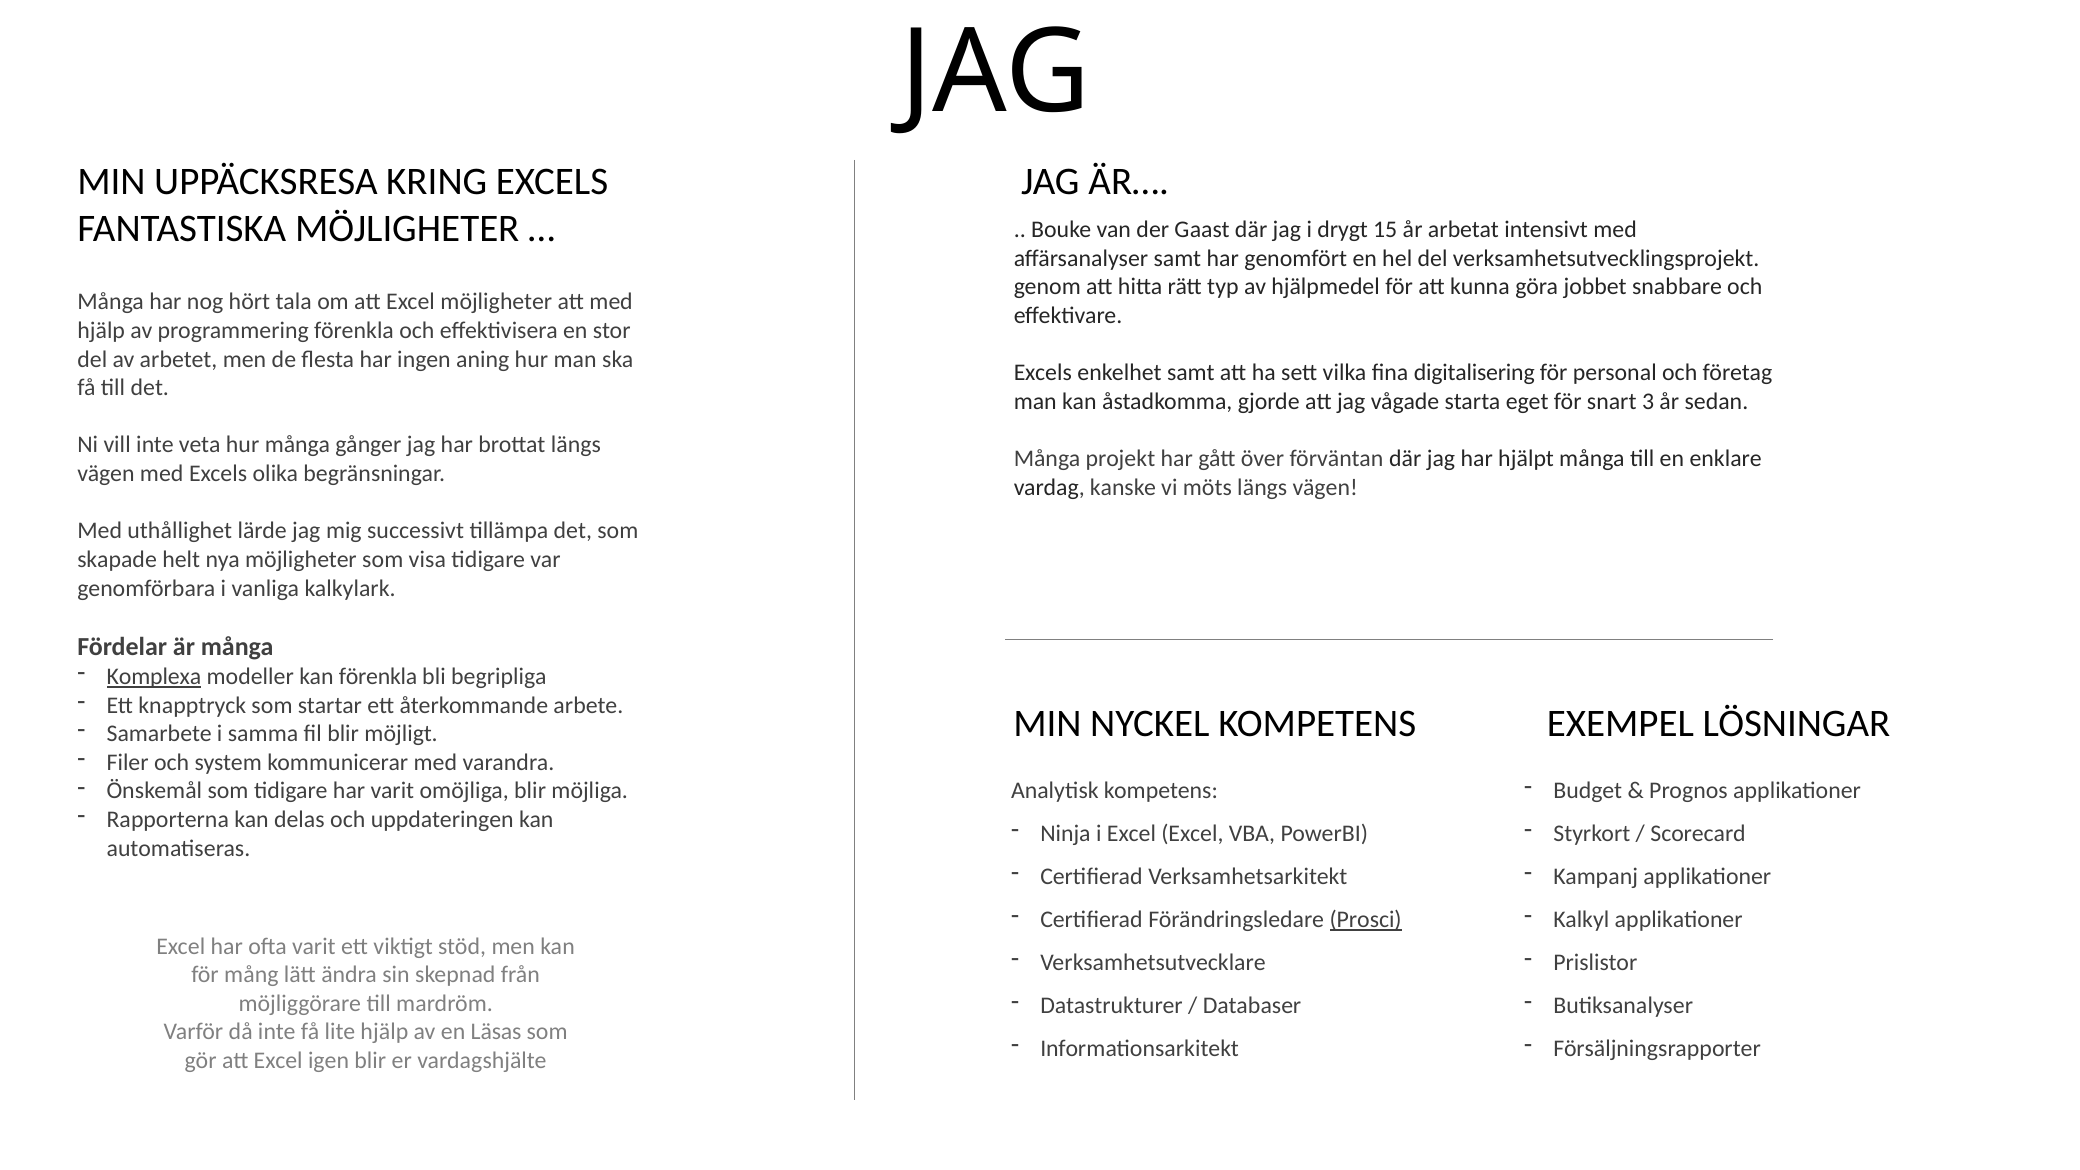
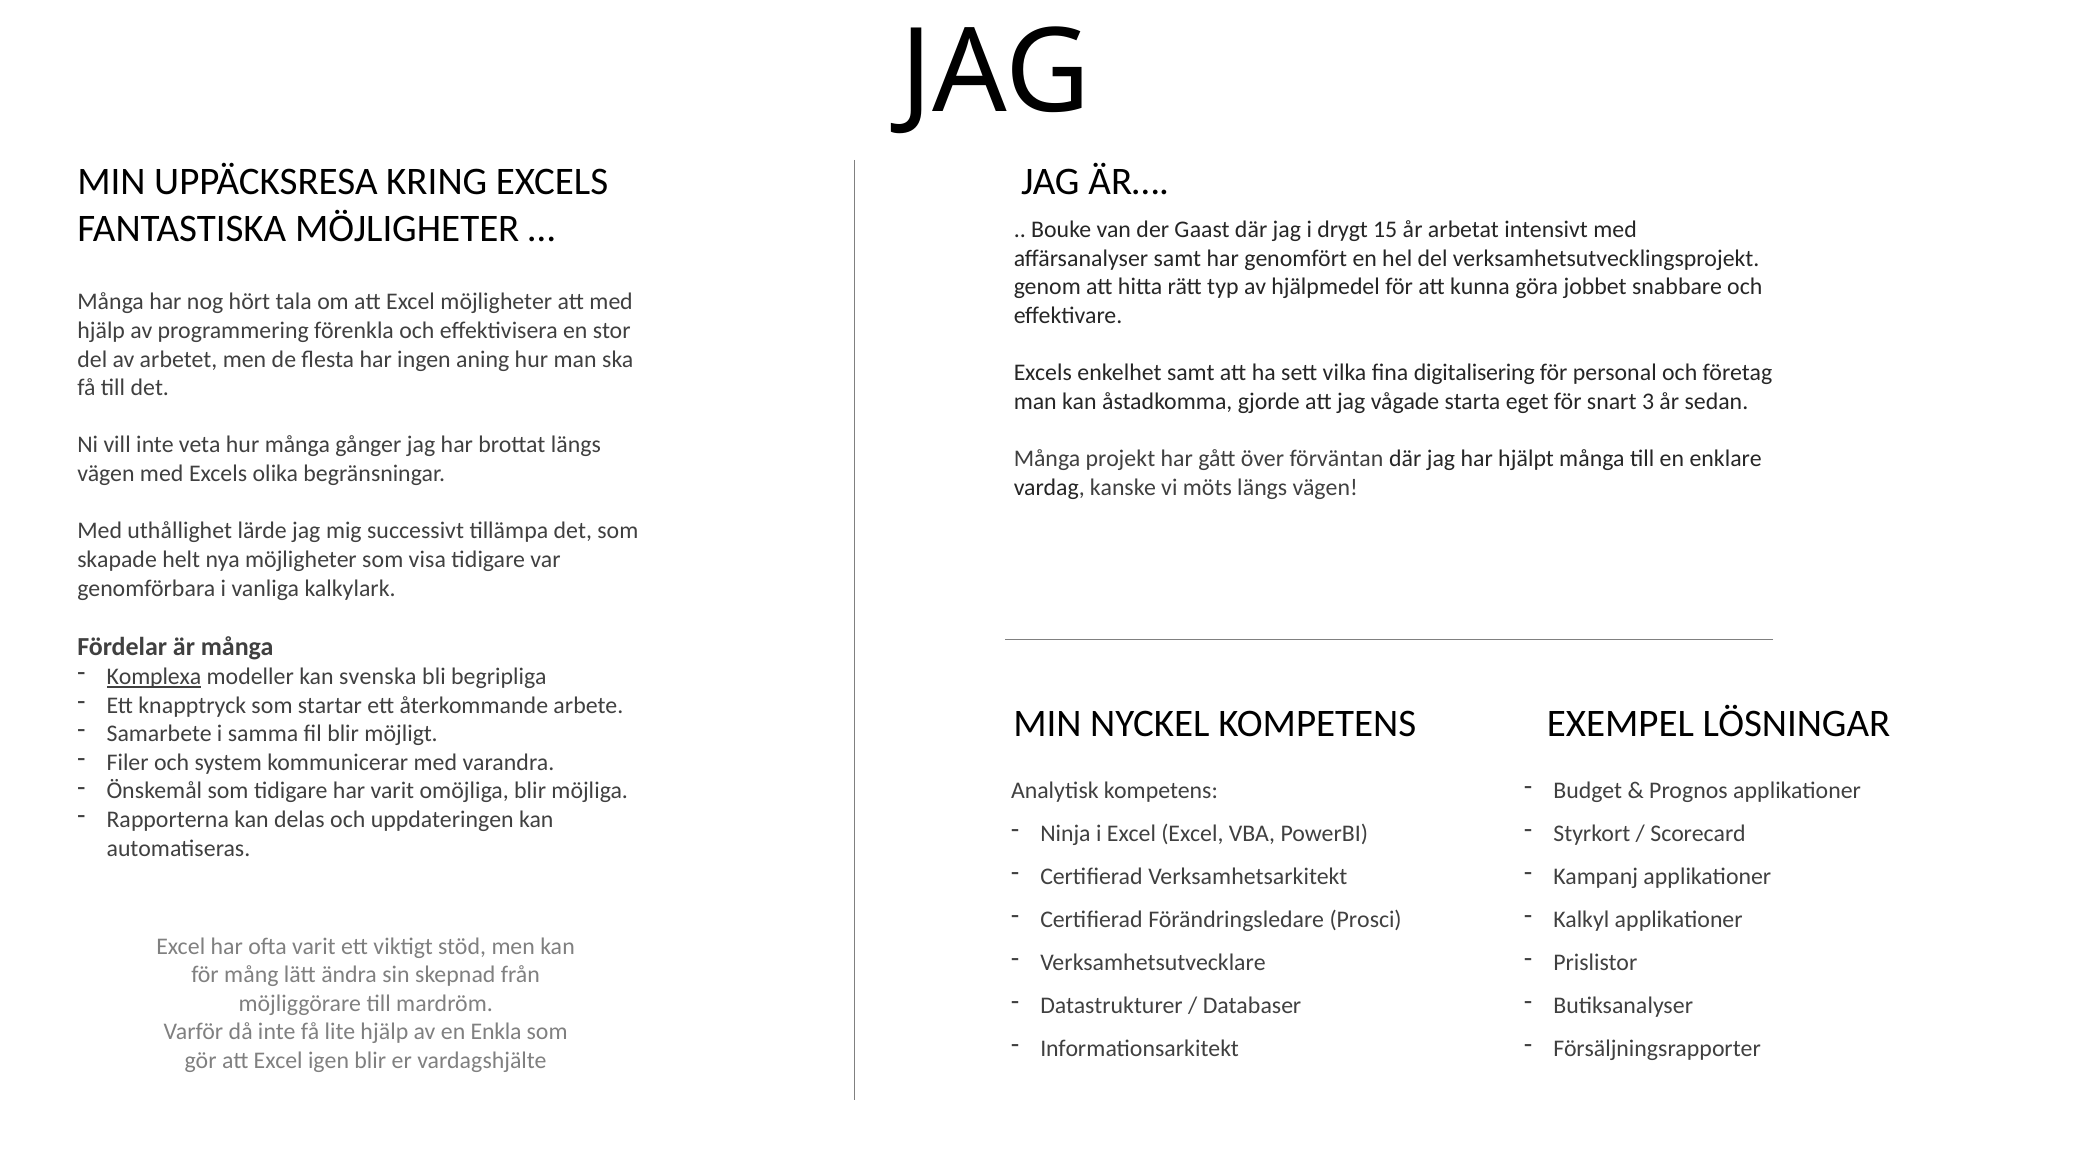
kan förenkla: förenkla -> svenska (378, 677)
Prosci underline: present -> none (1366, 920)
Läsas: Läsas -> Enkla (496, 1032)
